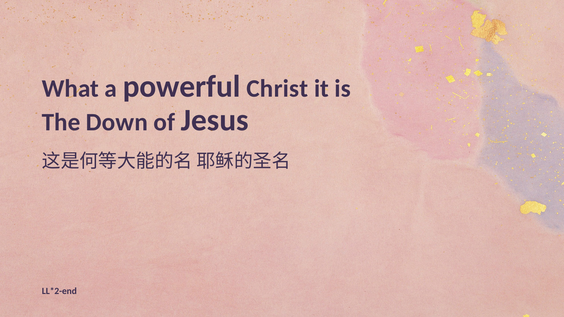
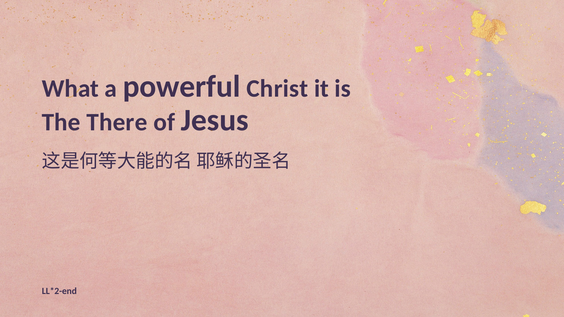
Down: Down -> There (117, 122)
